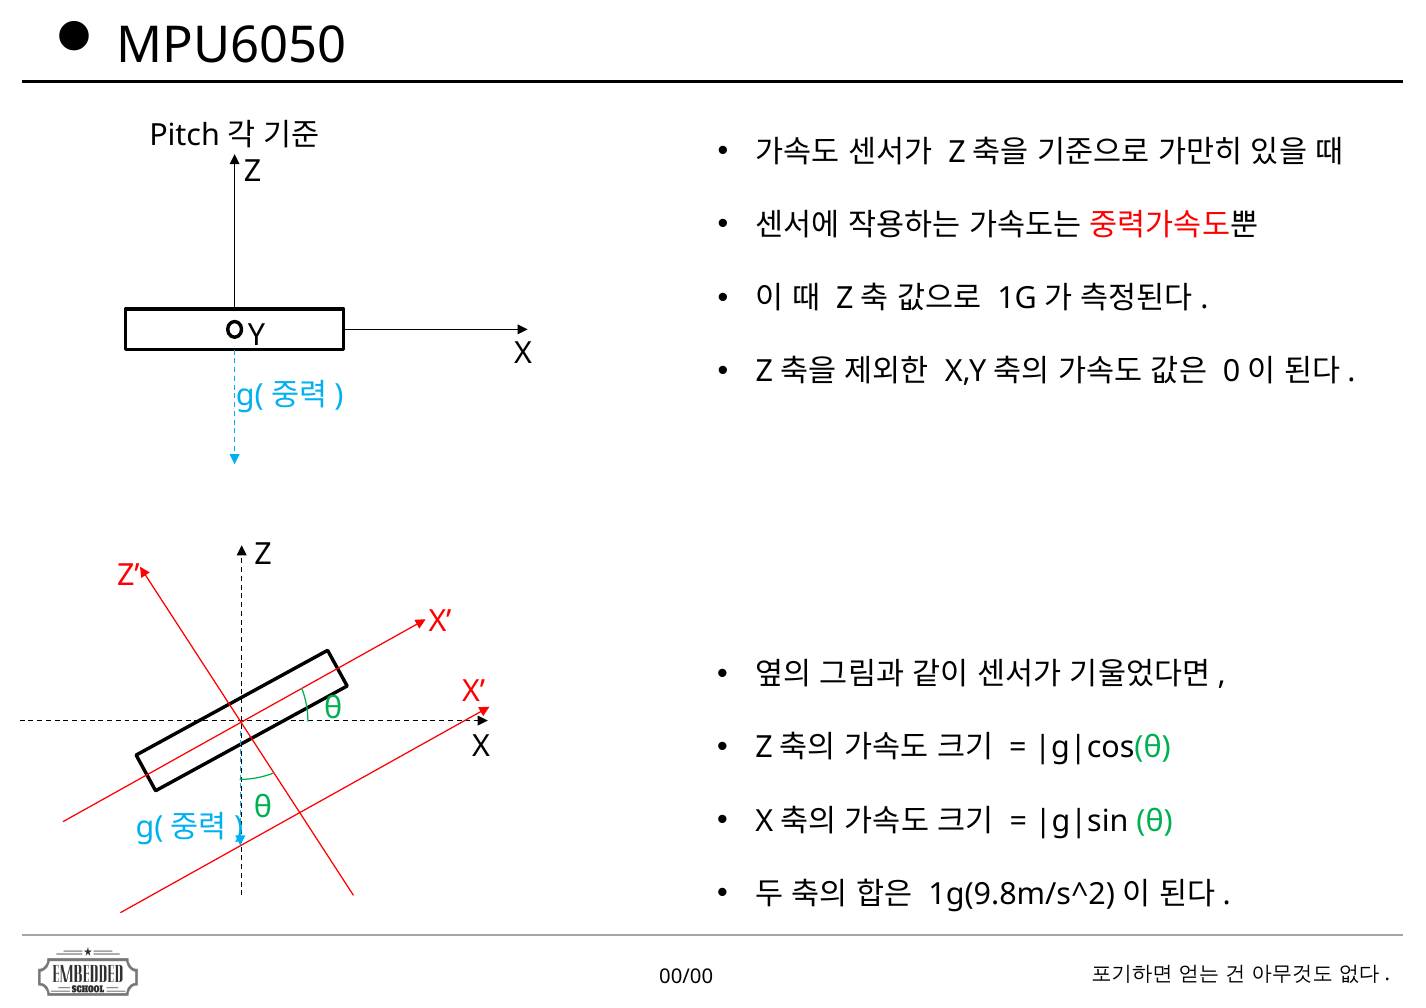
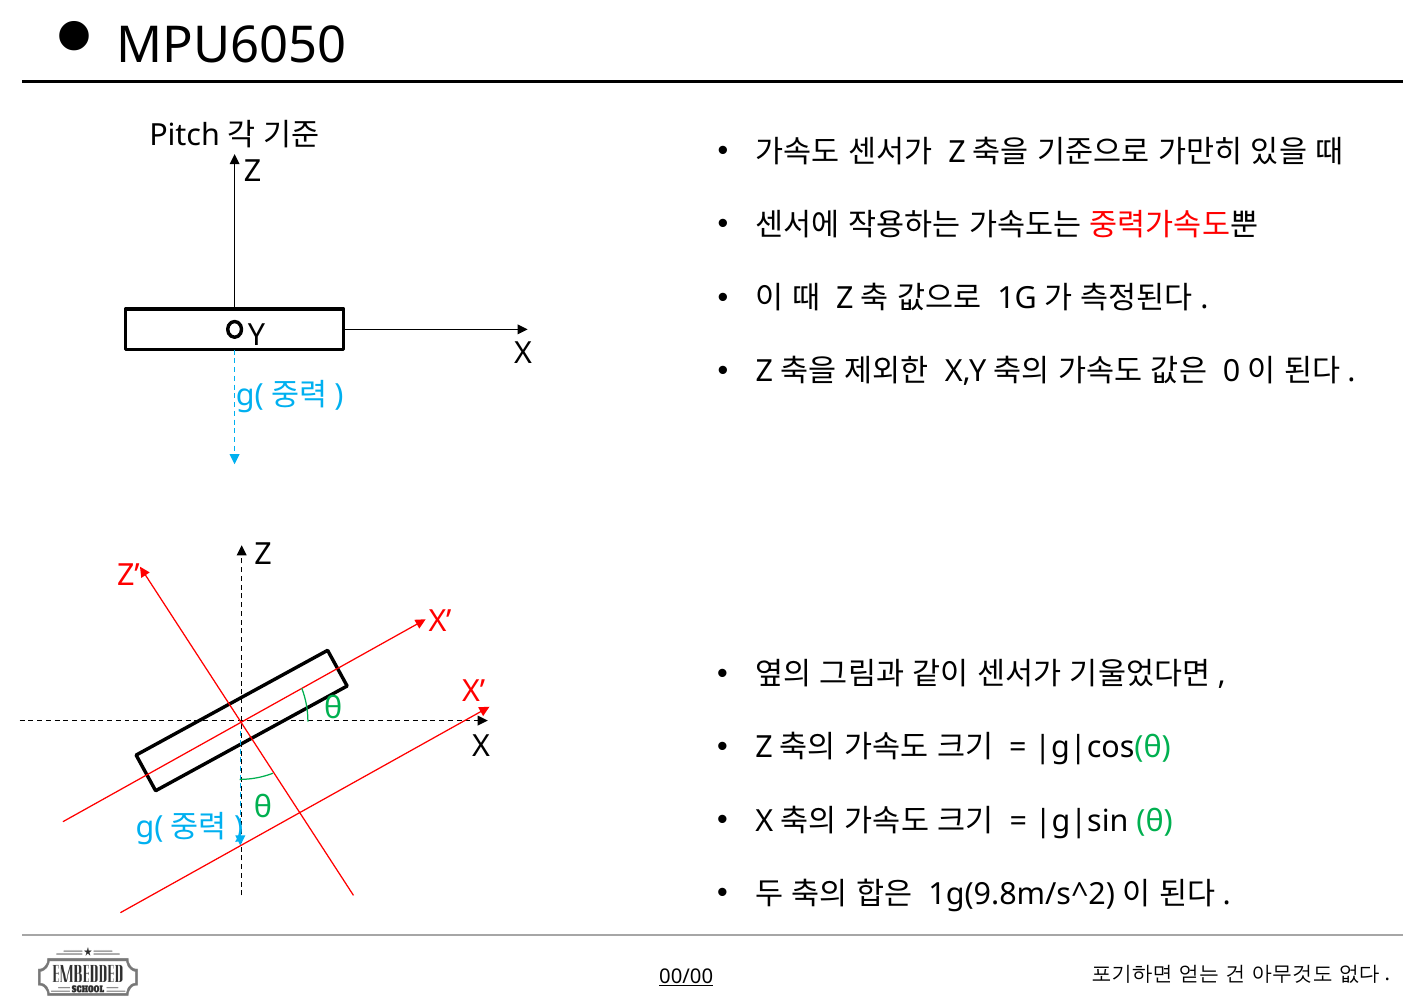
00/00 underline: none -> present (686, 977)
